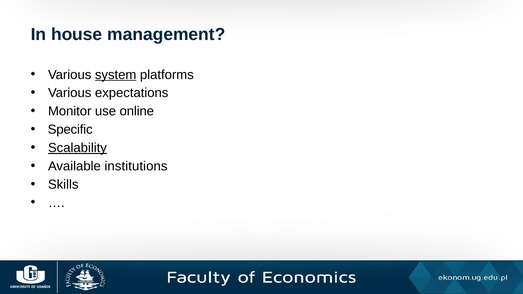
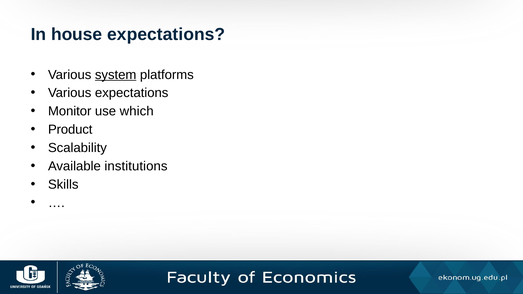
house management: management -> expectations (166, 34)
online: online -> which (137, 111)
Specific: Specific -> Product (70, 130)
Scalability underline: present -> none (77, 148)
